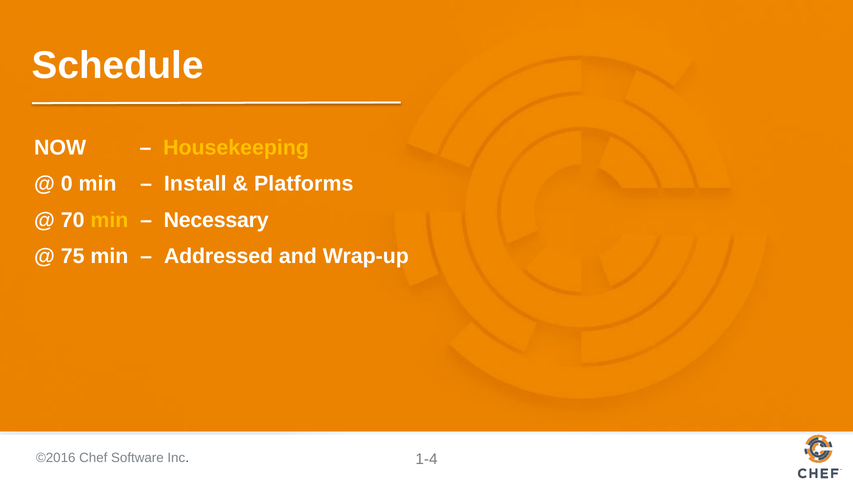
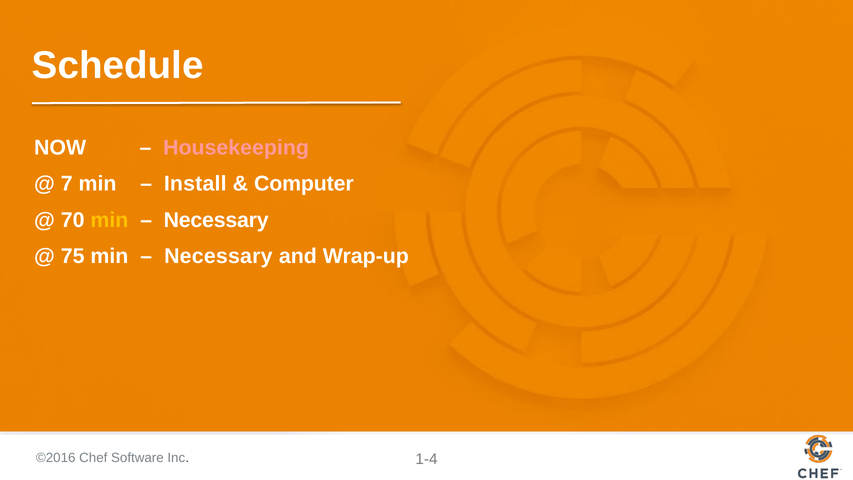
Housekeeping colour: yellow -> pink (236, 148)
0: 0 -> 7 (67, 184)
Platforms: Platforms -> Computer (304, 184)
Addressed: Addressed -> Necessary (218, 256)
